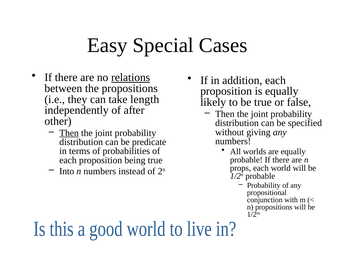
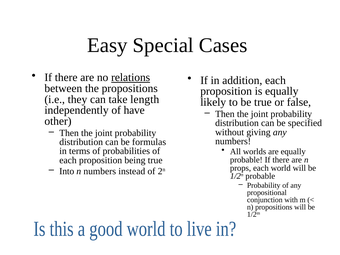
after: after -> have (134, 110)
Then underline: present -> none (69, 133)
predicate: predicate -> formulas (149, 142)
